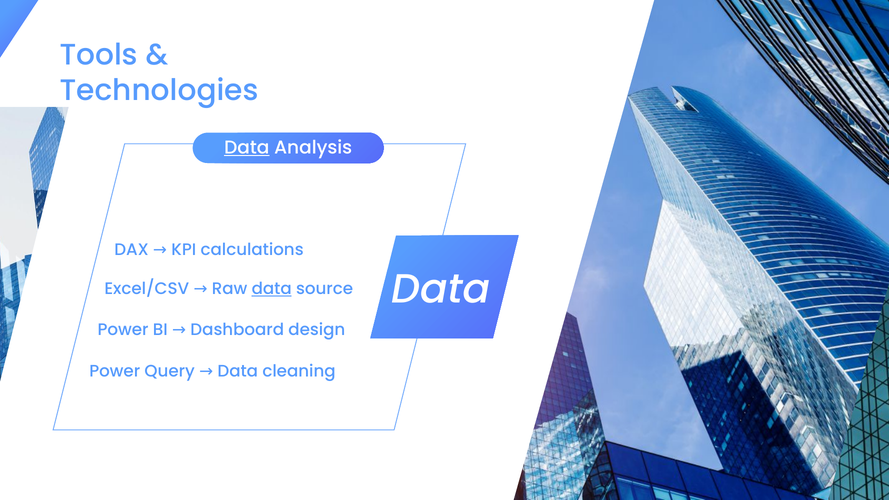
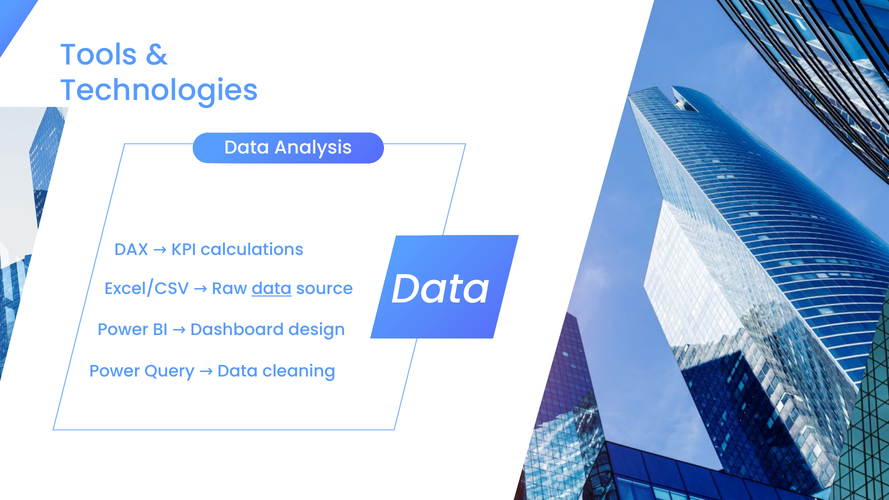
Data underline: present -> none (247, 148)
